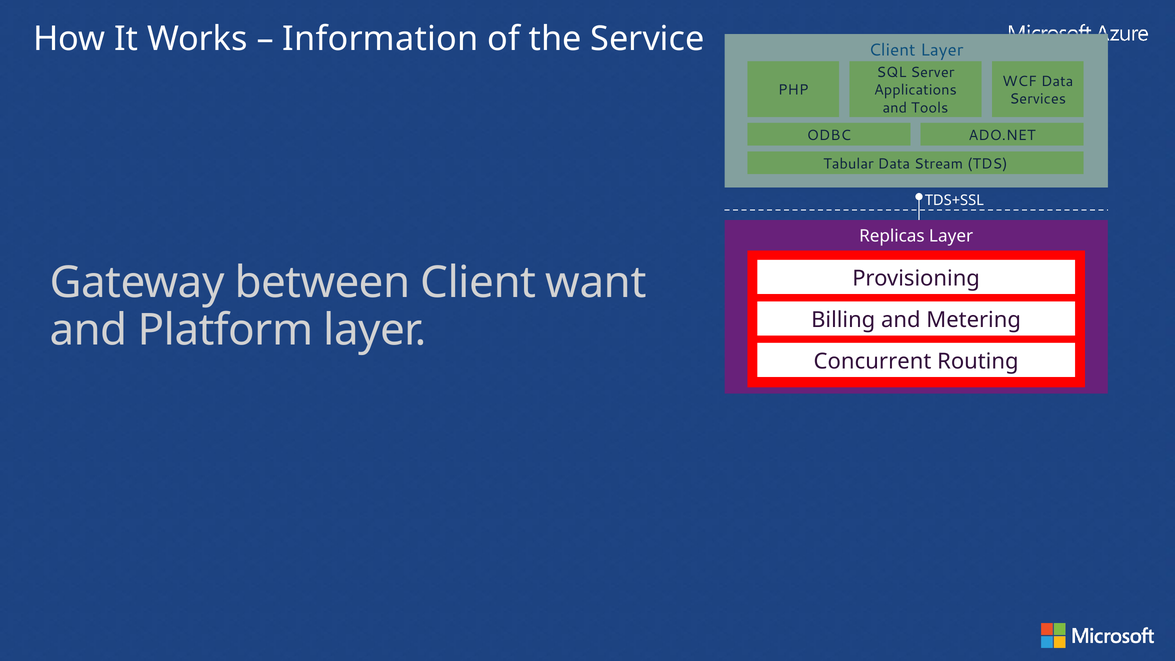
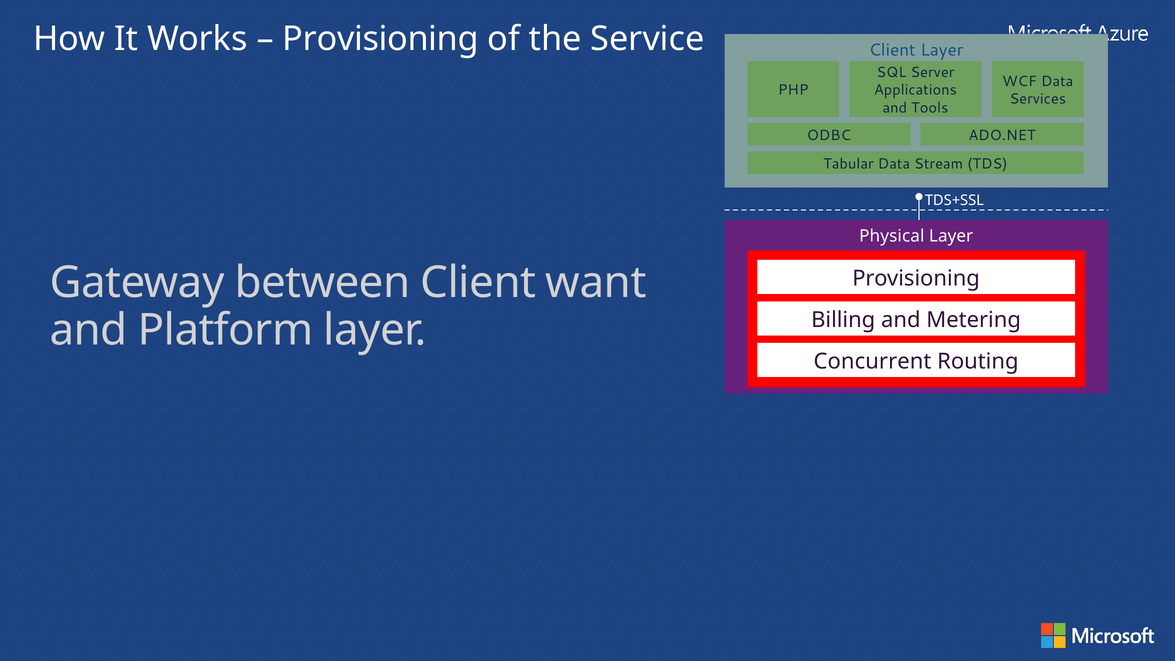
Information: Information -> Provisioning (381, 39)
Replicas: Replicas -> Physical (892, 236)
